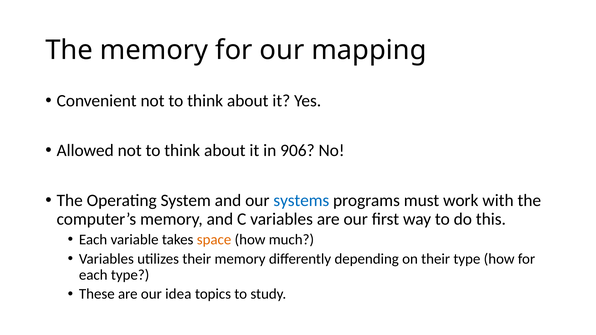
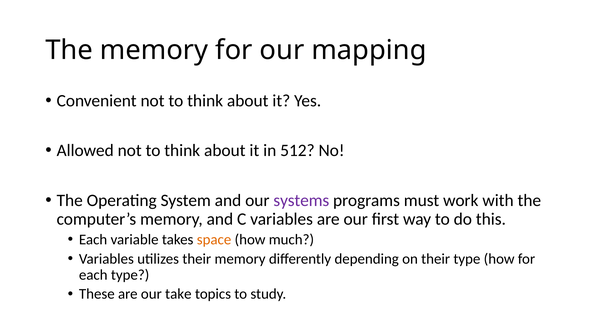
906: 906 -> 512 (297, 151)
systems colour: blue -> purple (301, 201)
idea: idea -> take (178, 294)
